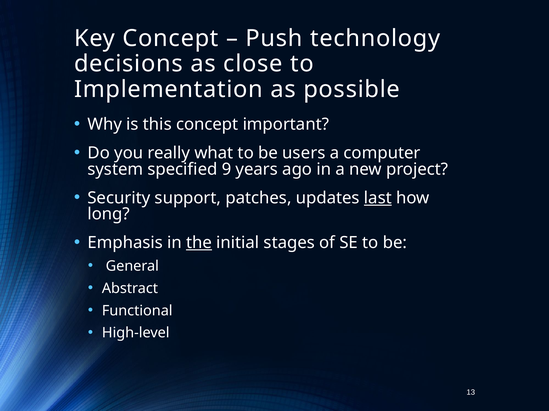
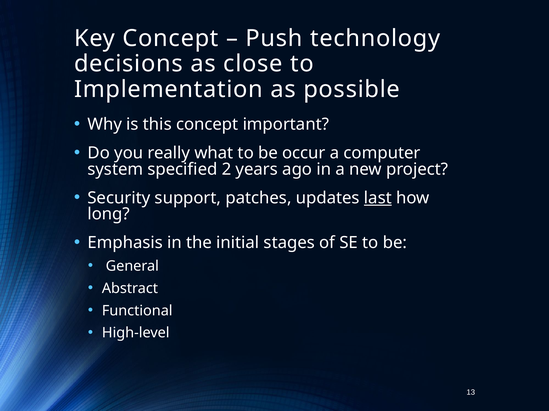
users: users -> occur (304, 153)
9: 9 -> 2 (227, 170)
the underline: present -> none (199, 243)
